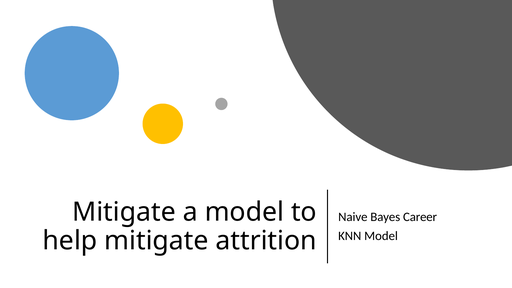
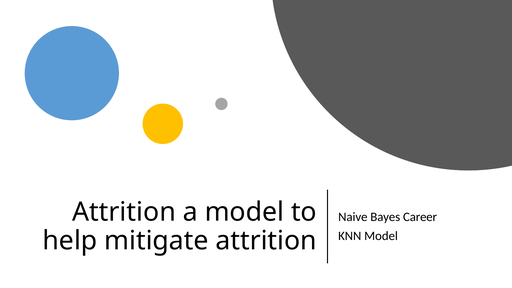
Mitigate: Mitigate -> Attrition (124, 212)
